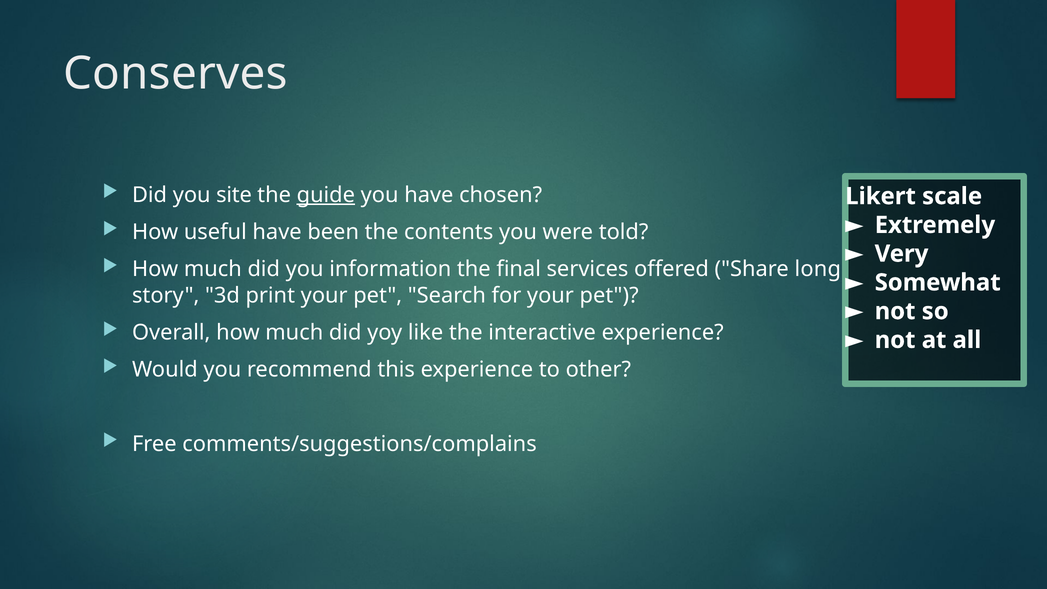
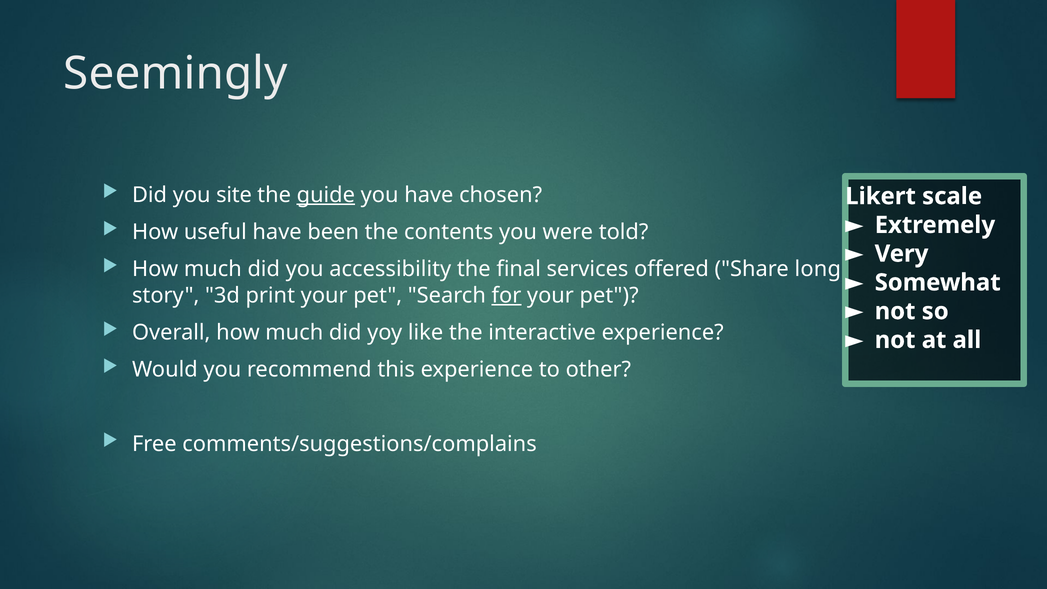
Conserves: Conserves -> Seemingly (176, 74)
information: information -> accessibility (390, 269)
for underline: none -> present (506, 295)
